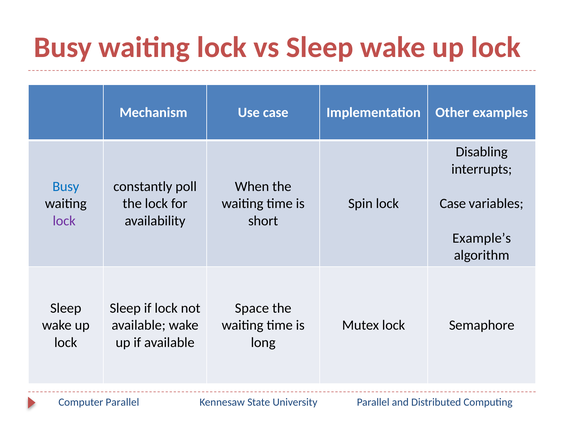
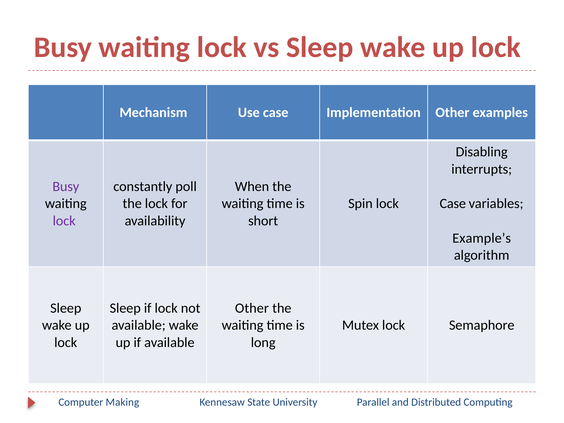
Busy colour: blue -> purple (66, 186)
Space: Space -> Other (252, 308)
Computer Parallel: Parallel -> Making (122, 402)
